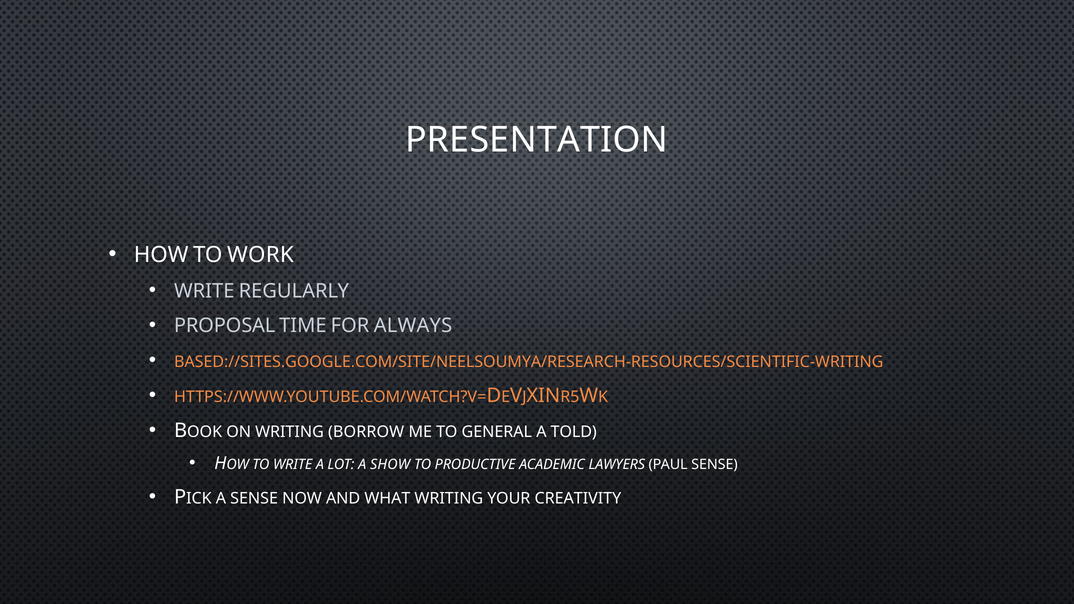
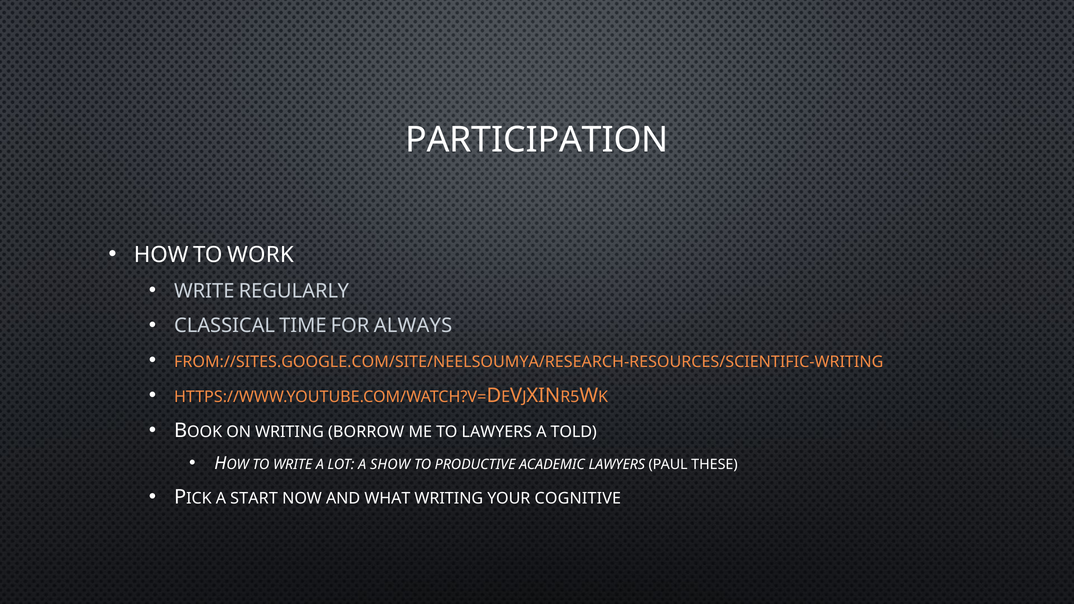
PRESENTATION: PRESENTATION -> PARTICIPATION (537, 140)
PROPOSAL: PROPOSAL -> CLASSICAL (225, 326)
BASED://SITES.GOOGLE.COM/SITE/NEELSOUMYA/RESEARCH-RESOURCES/SCIENTIFIC-WRITING: BASED://SITES.GOOGLE.COM/SITE/NEELSOUMYA/RESEARCH-RESOURCES/SCIENTIFIC-WRITING -> FROM://SITES.GOOGLE.COM/SITE/NEELSOUMYA/RESEARCH-RESOURCES/SCIENTIFIC-WRITING (529, 362)
TO GENERAL: GENERAL -> LAWYERS (497, 432)
PAUL SENSE: SENSE -> THESE (714, 465)
A SENSE: SENSE -> START (254, 499)
CREATIVITY: CREATIVITY -> COGNITIVE (578, 499)
